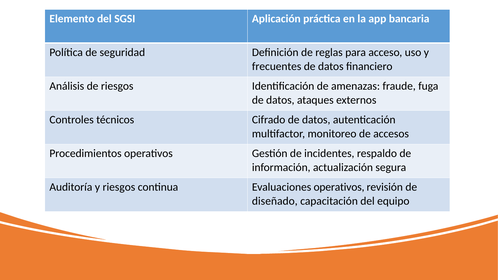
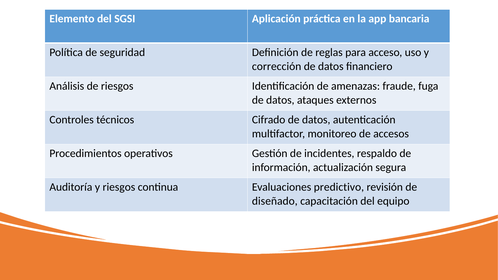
frecuentes: frecuentes -> corrección (277, 66)
Evaluaciones operativos: operativos -> predictivo (339, 187)
